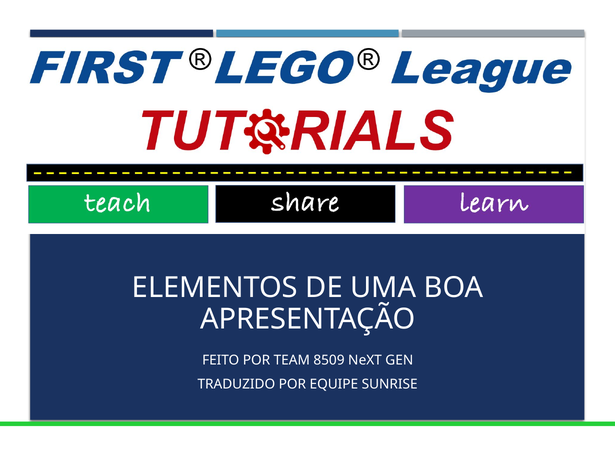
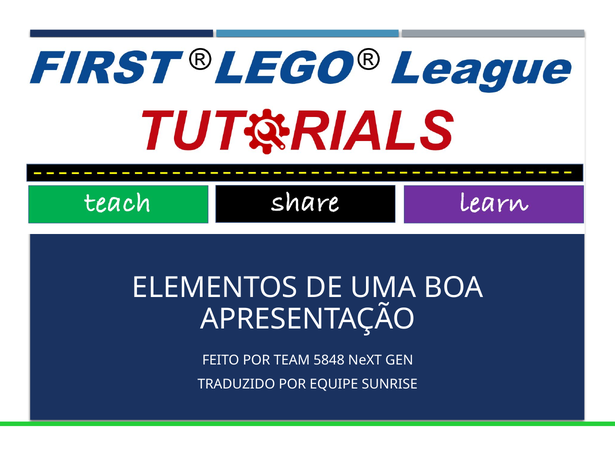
8509: 8509 -> 5848 (329, 360)
